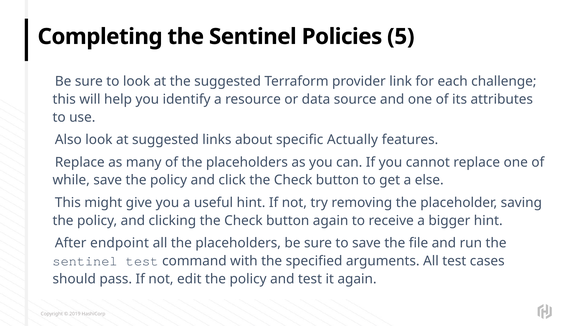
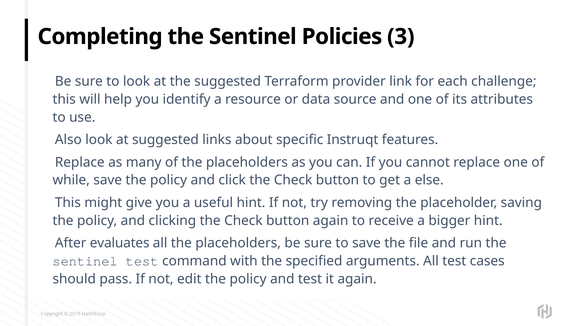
5: 5 -> 3 (401, 37)
Actually: Actually -> Instruqt (353, 140)
endpoint: endpoint -> evaluates (120, 243)
